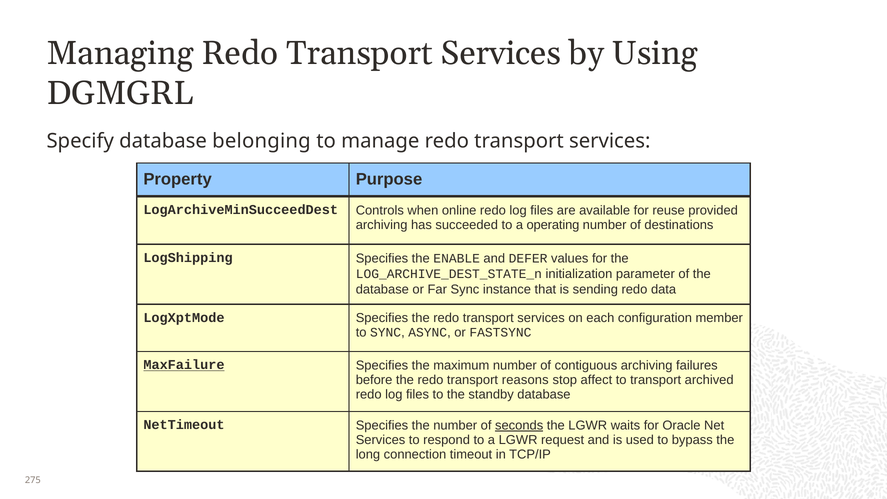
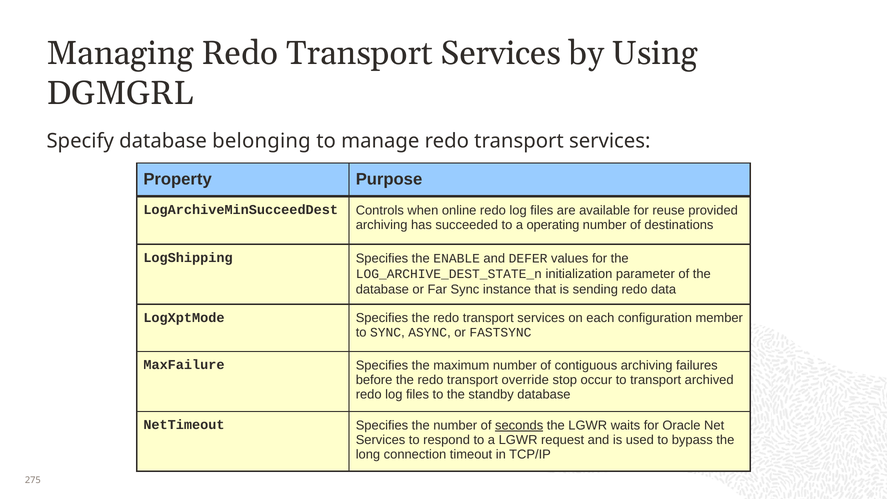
MaxFailure underline: present -> none (184, 365)
reasons: reasons -> override (525, 380)
affect: affect -> occur (596, 380)
